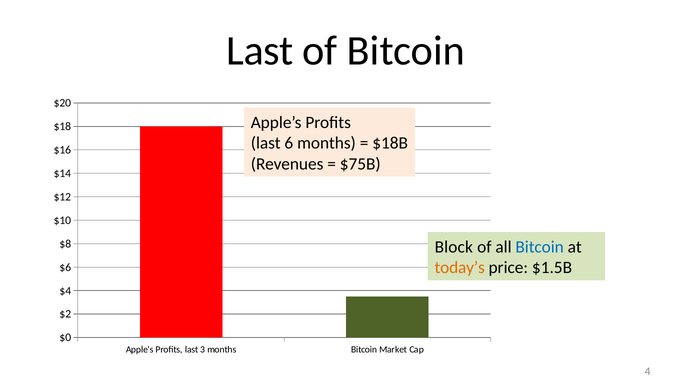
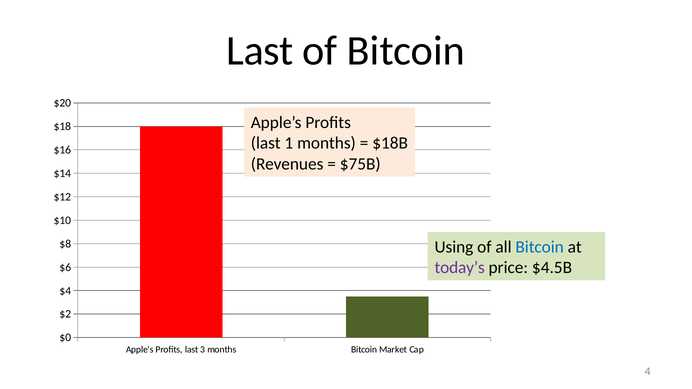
6: 6 -> 1 (289, 143)
Block: Block -> Using (454, 247)
today’s colour: orange -> purple (460, 268)
$1.5B: $1.5B -> $4.5B (552, 268)
